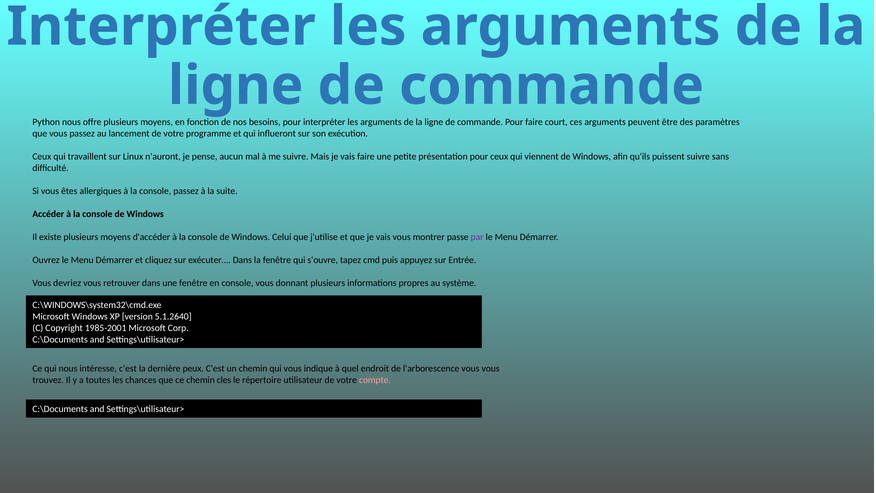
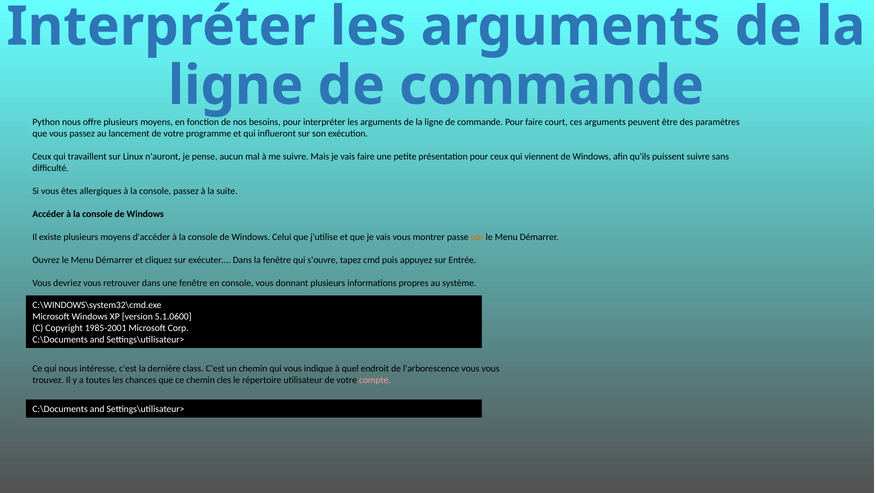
par colour: purple -> orange (477, 237)
5.1.2640: 5.1.2640 -> 5.1.0600 (173, 316)
peux: peux -> class (193, 369)
